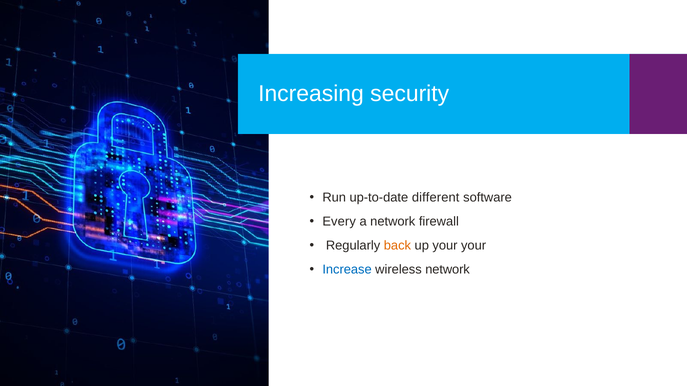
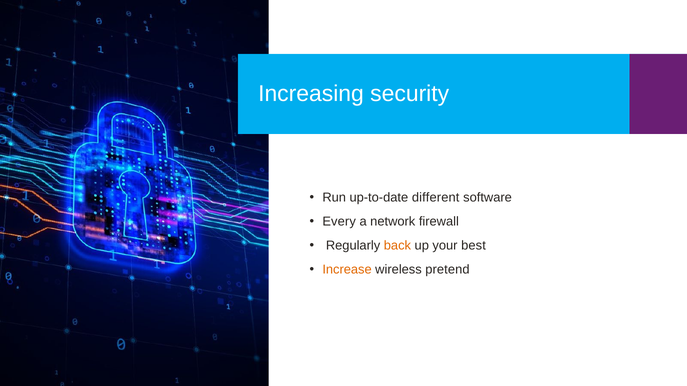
your your: your -> best (474, 246)
Increase colour: blue -> orange (347, 270)
wireless network: network -> pretend (447, 270)
